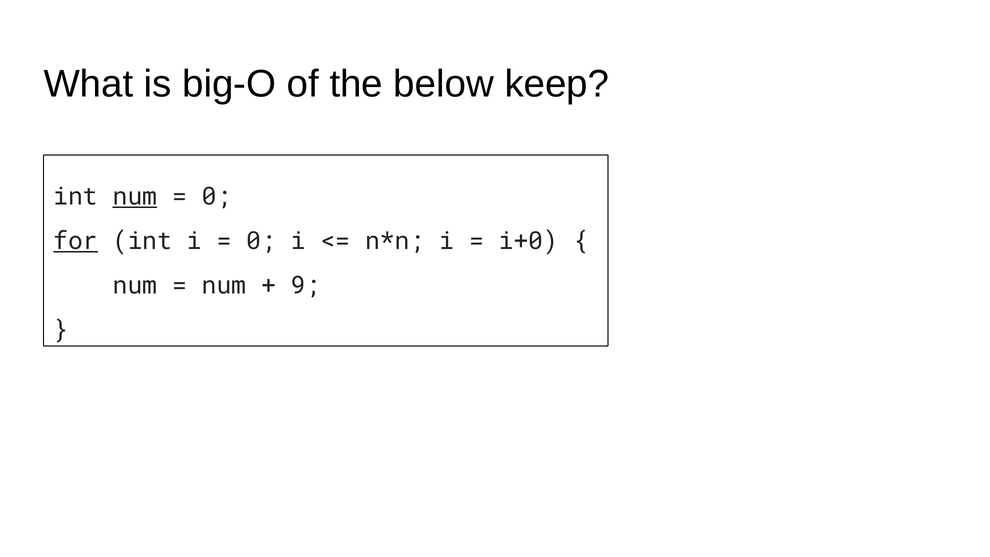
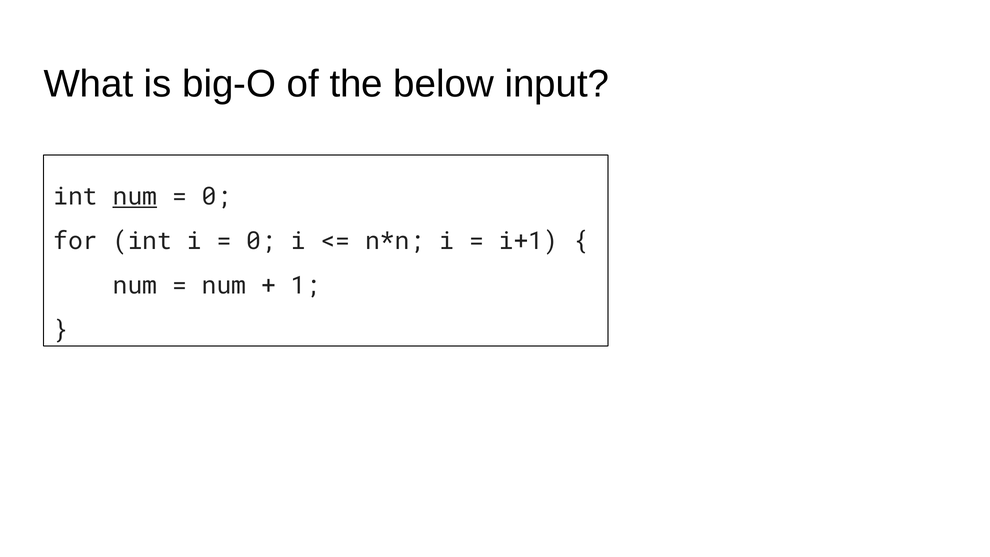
keep: keep -> input (557, 84)
for underline: present -> none (76, 241)
i+0: i+0 -> i+1 (528, 241)
9: 9 -> 1 (306, 285)
